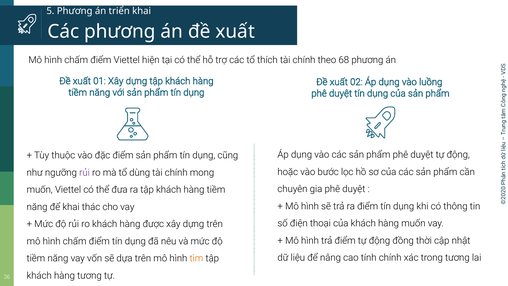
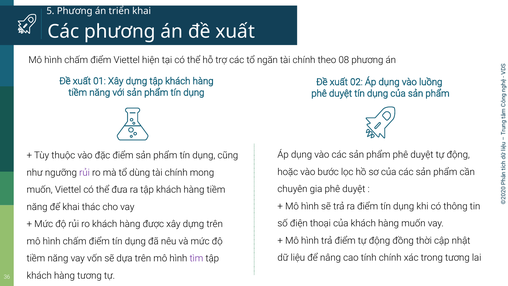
thích: thích -> ngăn (267, 60)
68: 68 -> 08 (344, 60)
tìm colour: orange -> purple (196, 258)
